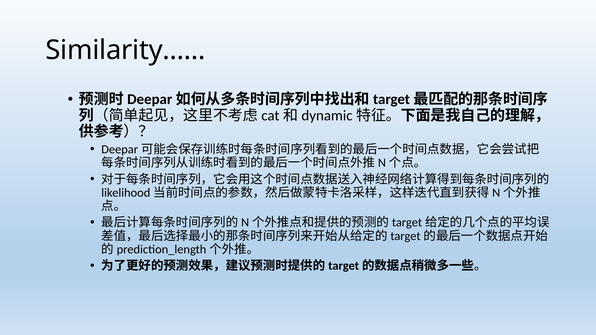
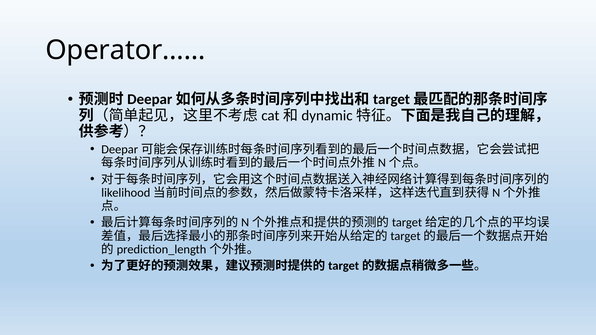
Similarity……: Similarity…… -> Operator…… (125, 50)
